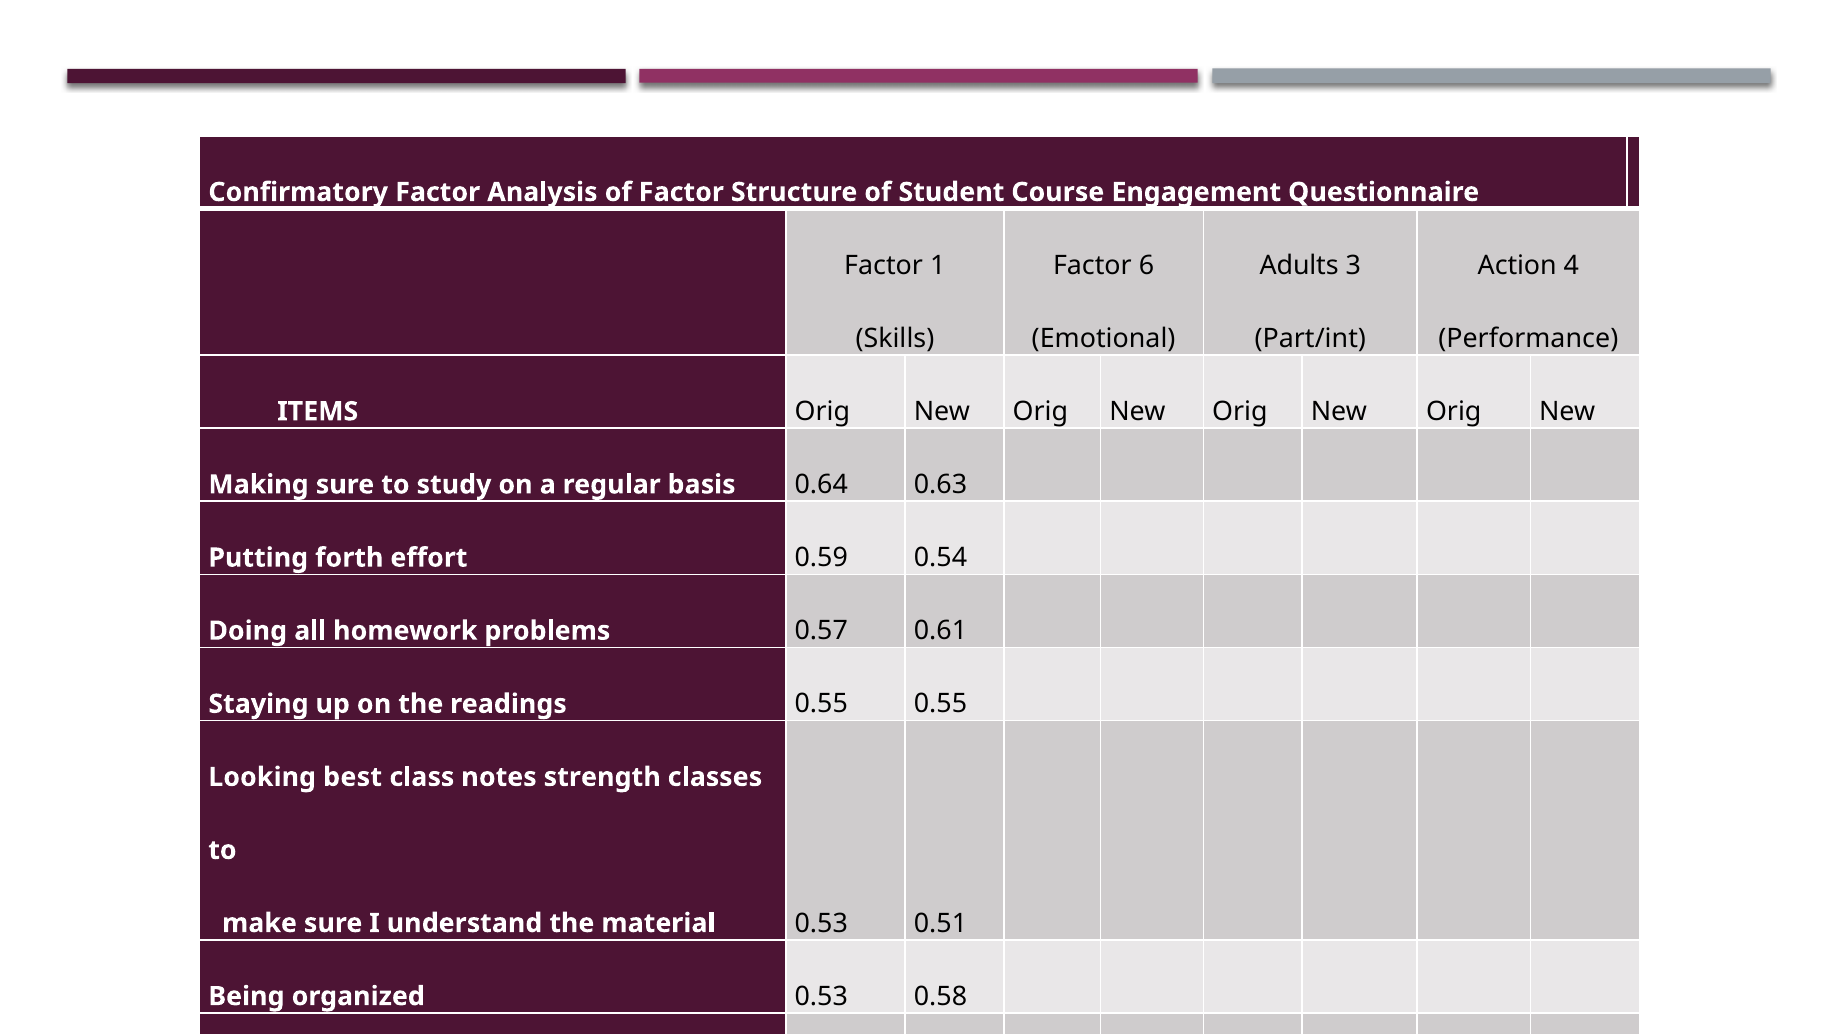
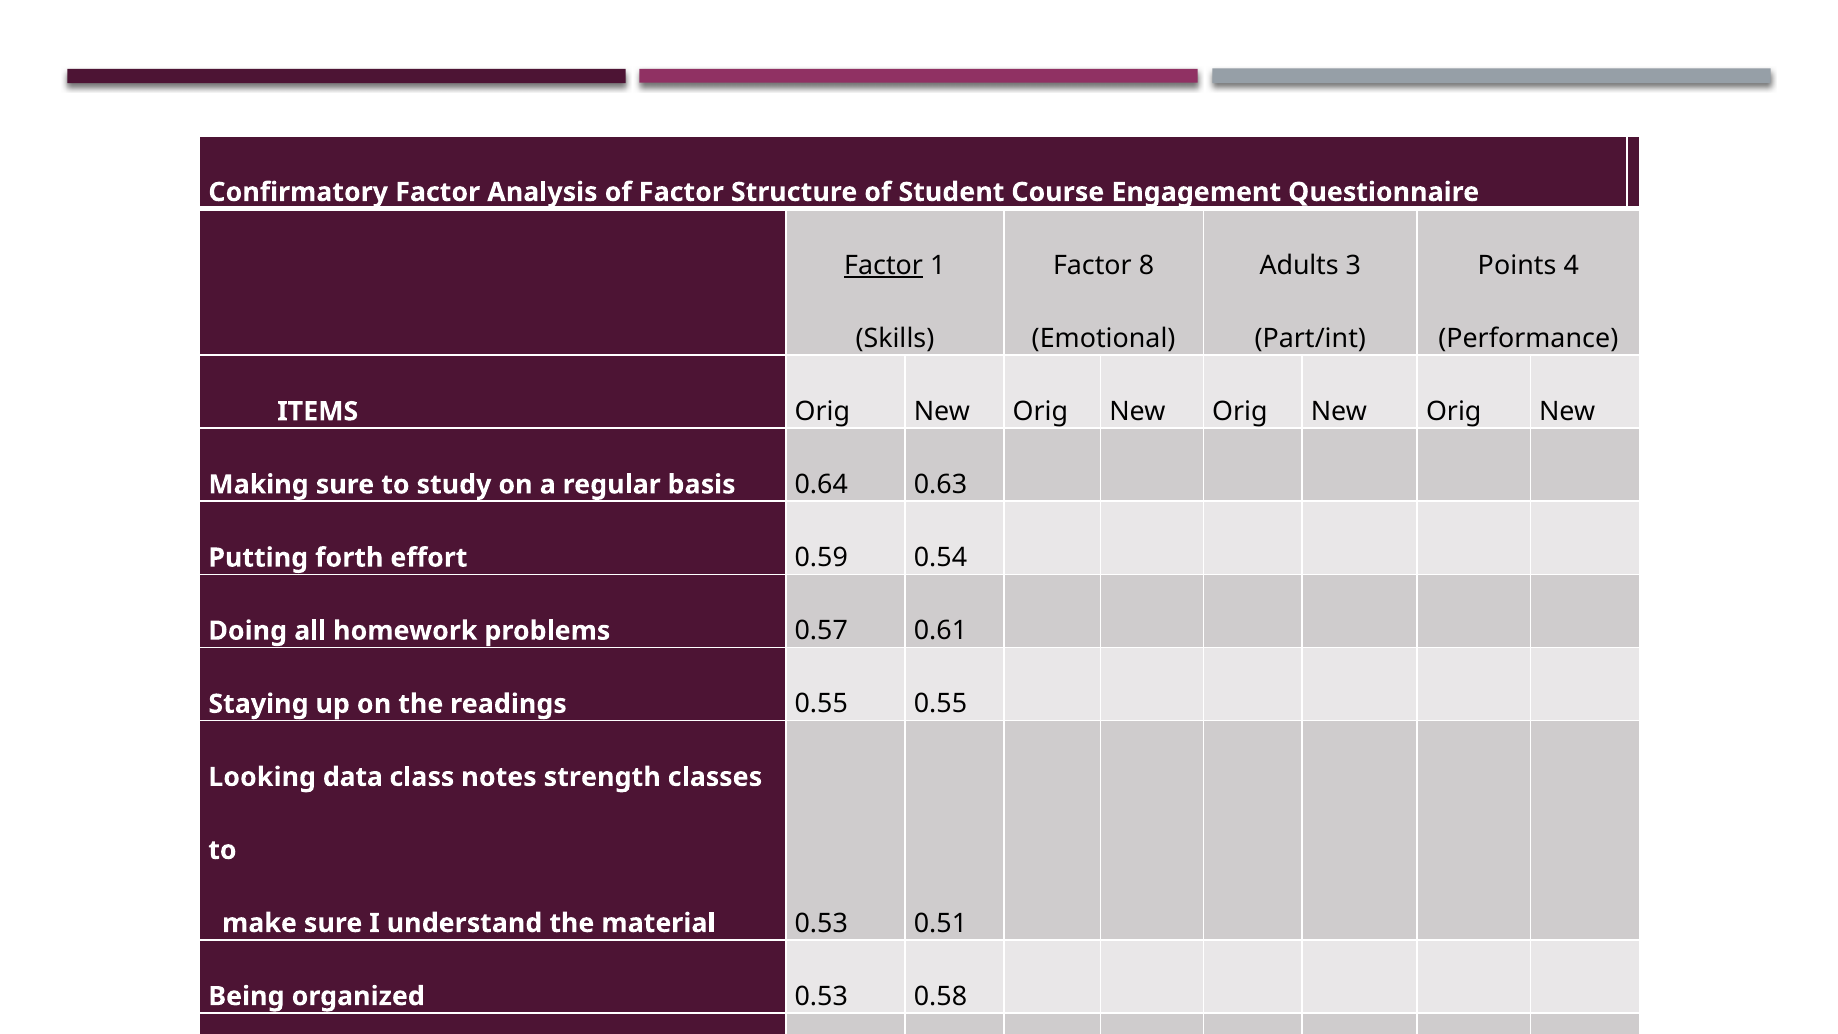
Factor underline: none -> present (884, 265)
6: 6 -> 8 (1147, 265)
Action: Action -> Points (1517, 265)
best: best -> data (353, 777)
